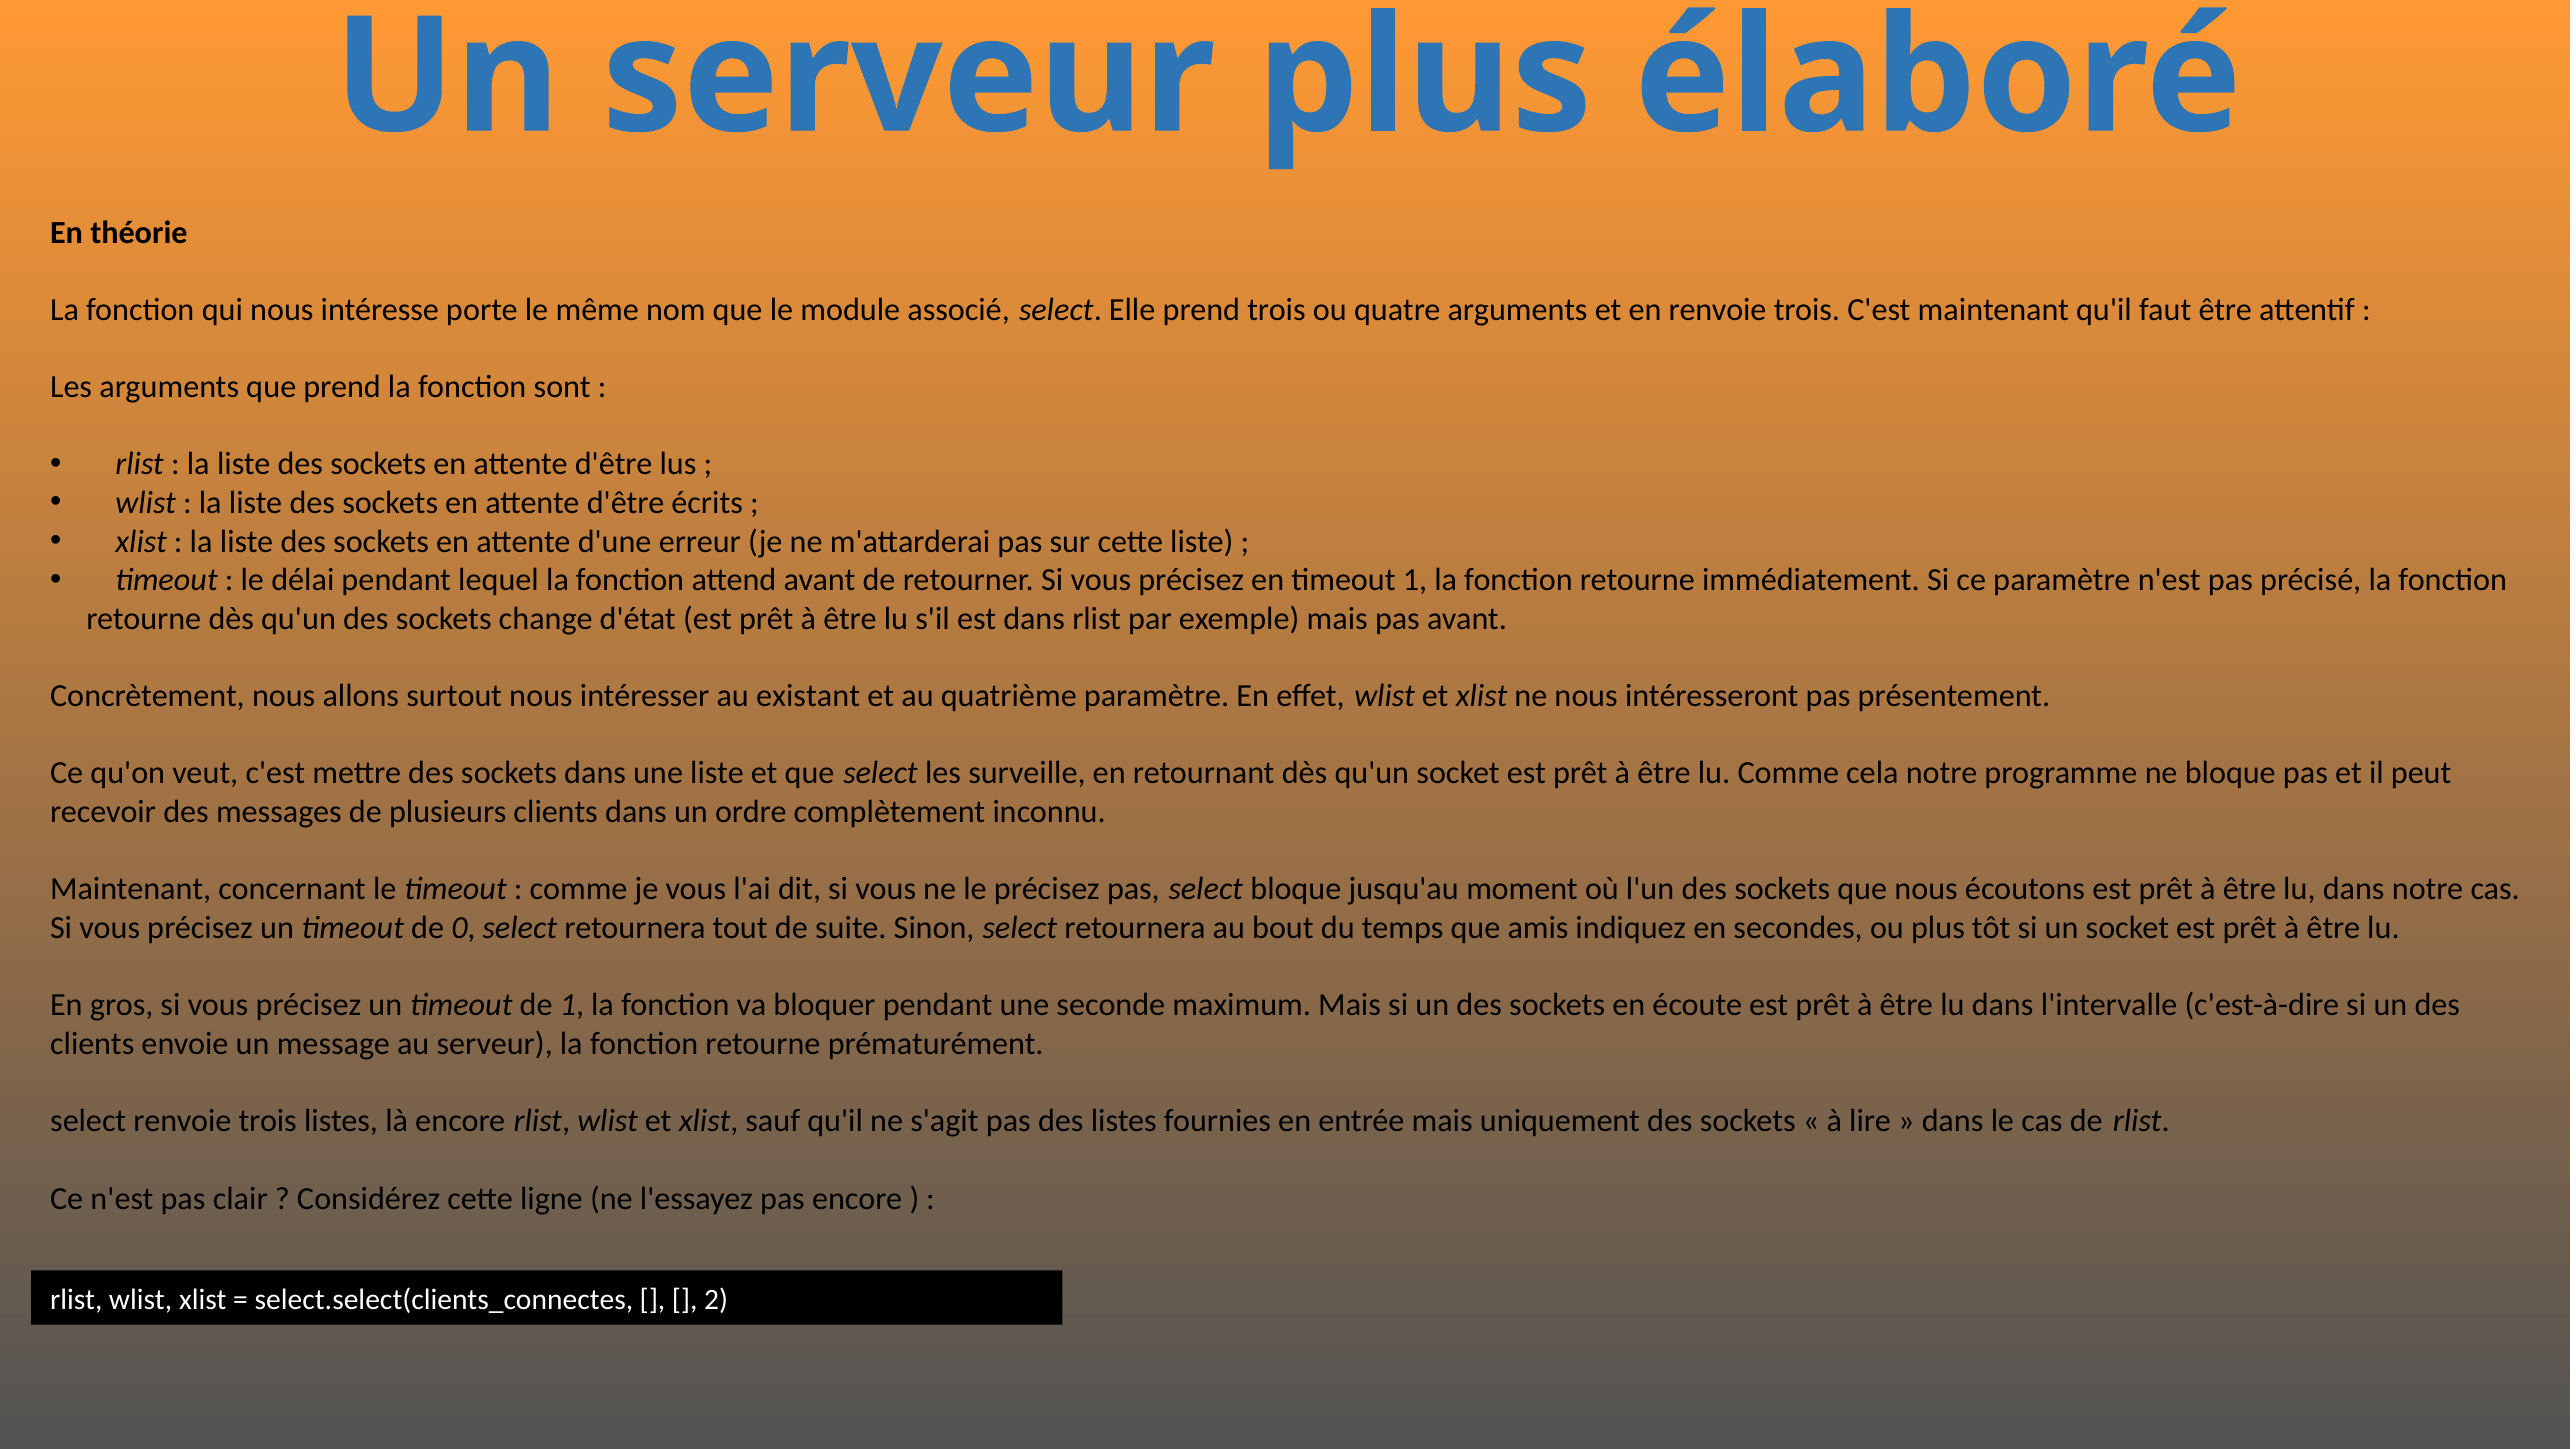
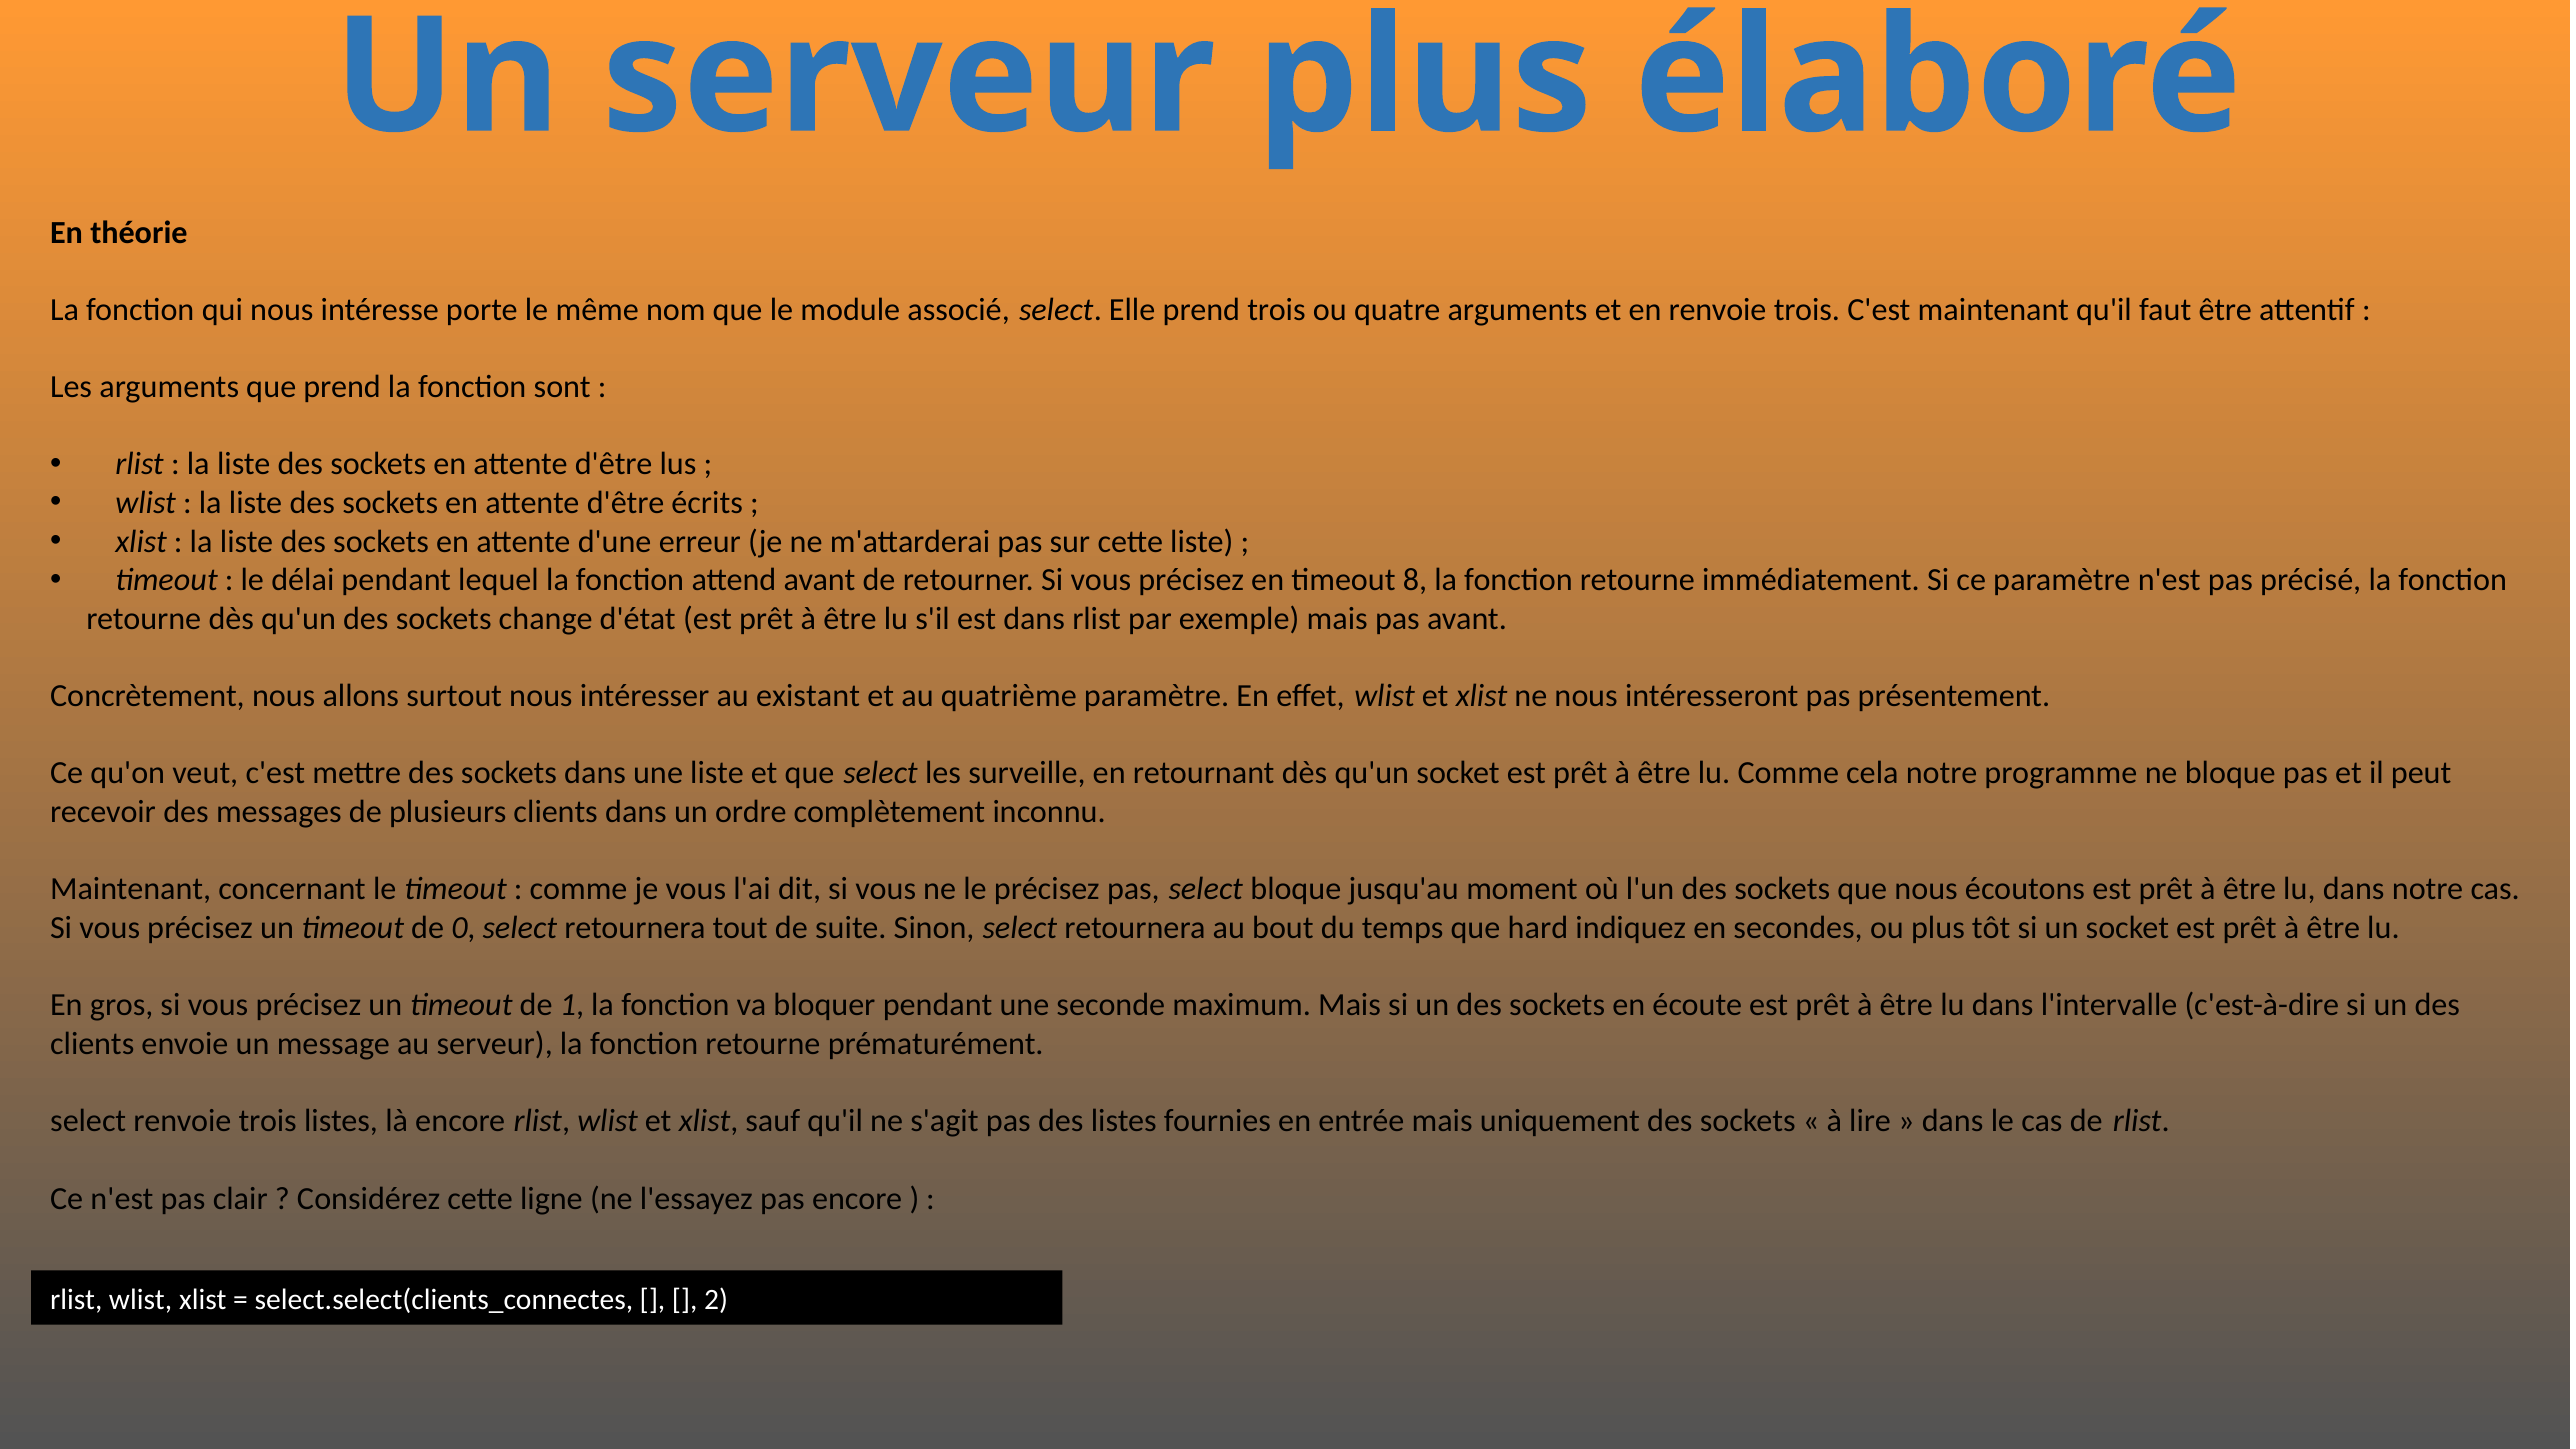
timeout 1: 1 -> 8 (1415, 580)
amis: amis -> hard (1538, 928)
